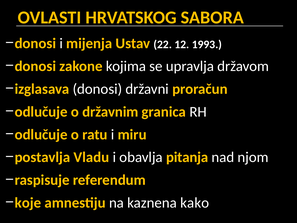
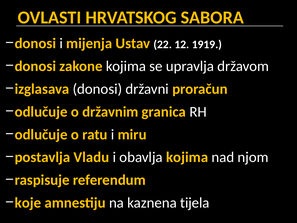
1993: 1993 -> 1919 (207, 44)
obavlja pitanja: pitanja -> kojima (187, 157)
kako: kako -> tijela (195, 203)
